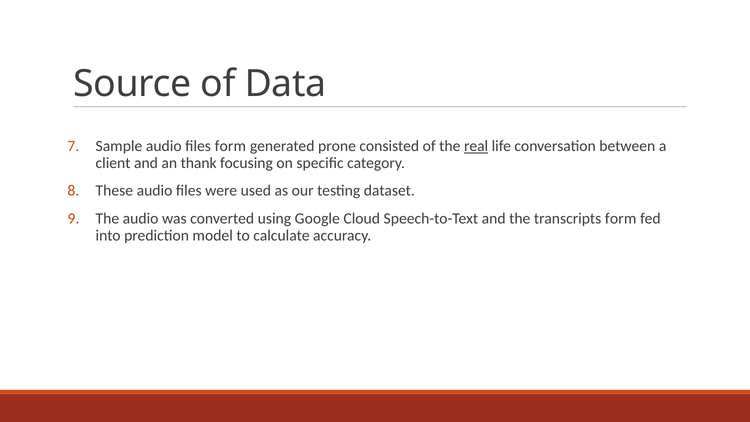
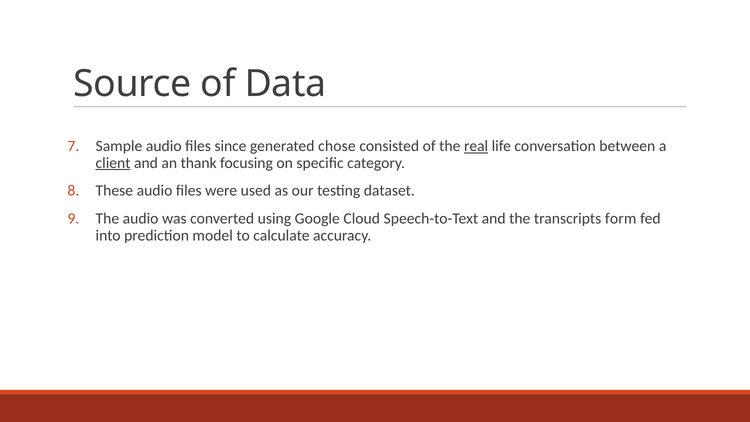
files form: form -> since (230, 146)
prone: prone -> chose (337, 146)
client underline: none -> present (113, 163)
